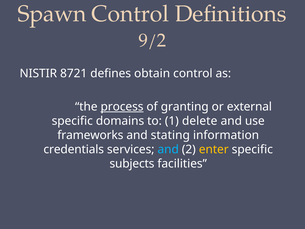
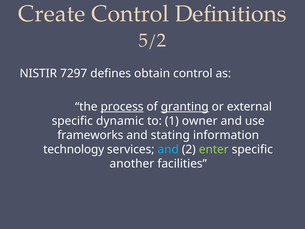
Spawn: Spawn -> Create (52, 14)
9/2: 9/2 -> 5/2 (152, 41)
8721: 8721 -> 7297 (74, 73)
granting underline: none -> present (185, 107)
domains: domains -> dynamic (120, 121)
delete: delete -> owner (200, 121)
credentials: credentials -> technology (74, 149)
enter colour: yellow -> light green (214, 149)
subjects: subjects -> another (132, 164)
